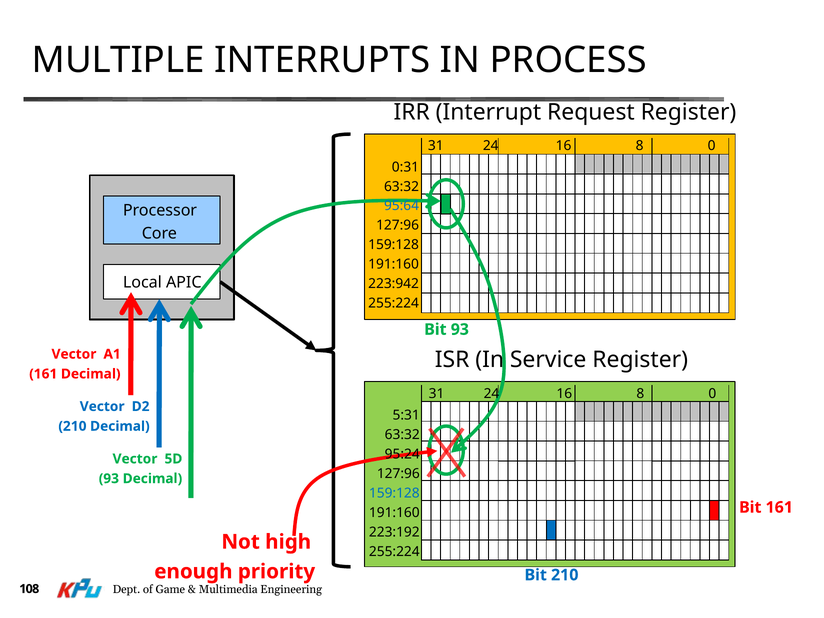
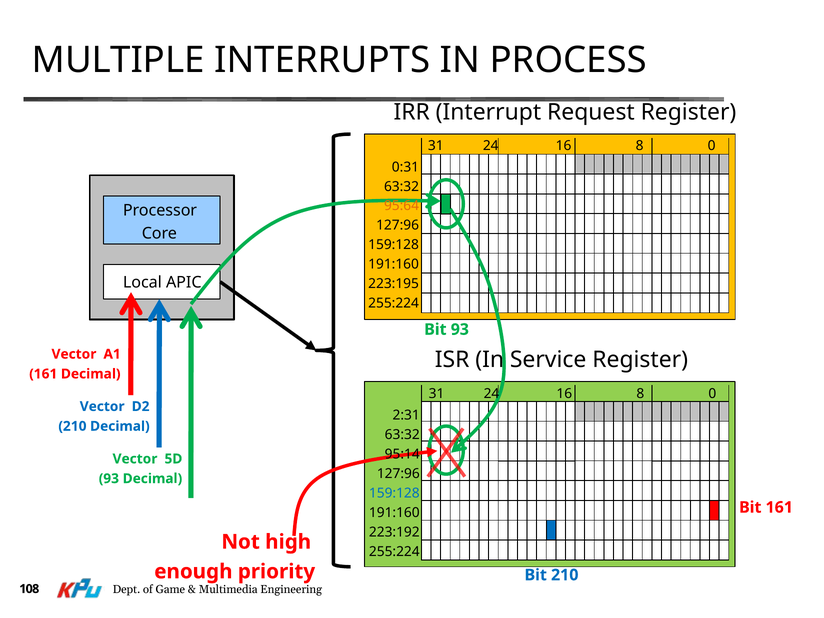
95:64 colour: blue -> orange (402, 206)
223:942: 223:942 -> 223:195 (394, 284)
5:31: 5:31 -> 2:31 (406, 415)
95:24: 95:24 -> 95:14 (402, 454)
